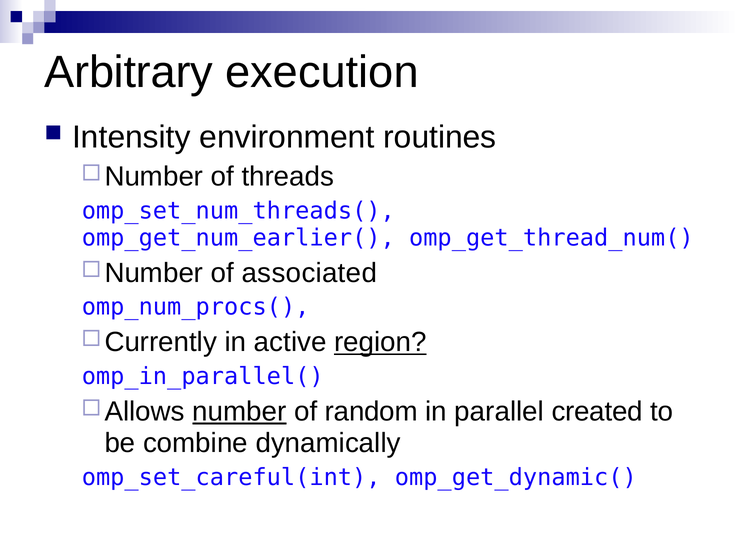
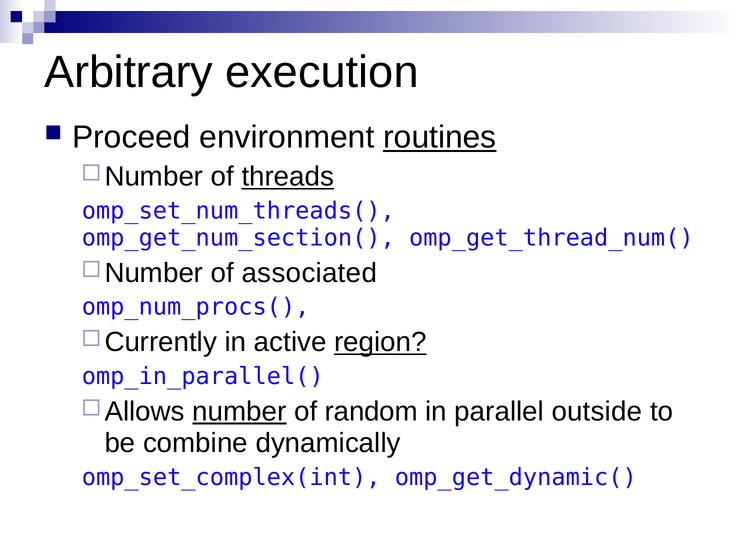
Intensity: Intensity -> Proceed (131, 137)
routines underline: none -> present (440, 137)
threads underline: none -> present (288, 177)
omp_get_num_earlier(: omp_get_num_earlier( -> omp_get_num_section( (238, 238)
created: created -> outside (597, 412)
omp_set_careful(int: omp_set_careful(int -> omp_set_complex(int (231, 477)
